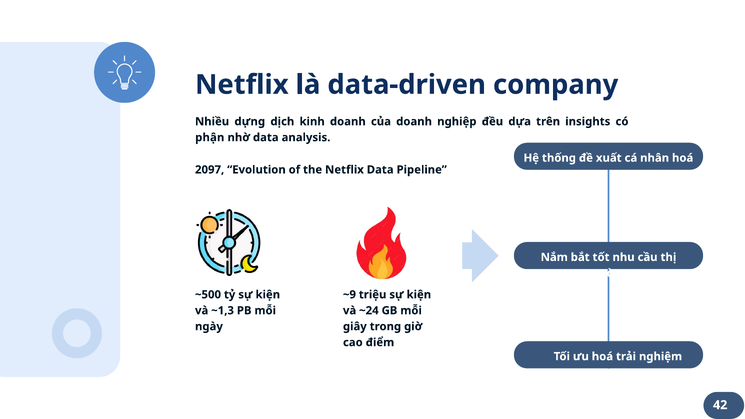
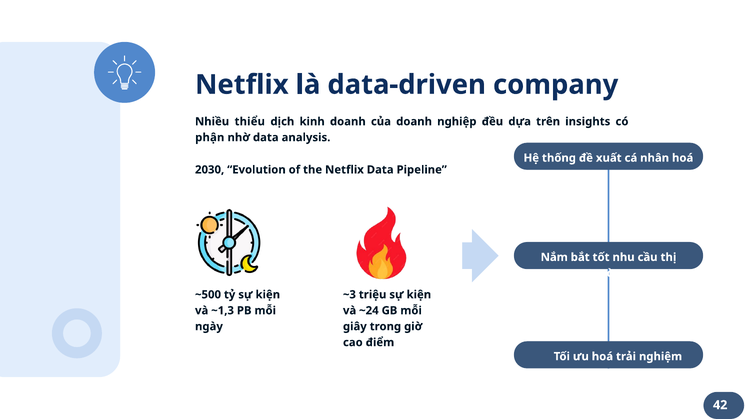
dựng: dựng -> thiểu (250, 122)
2097: 2097 -> 2030 (210, 170)
~9: ~9 -> ~3 (349, 295)
